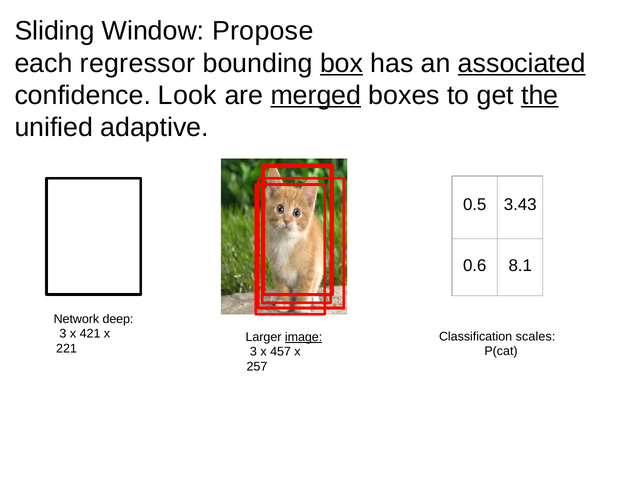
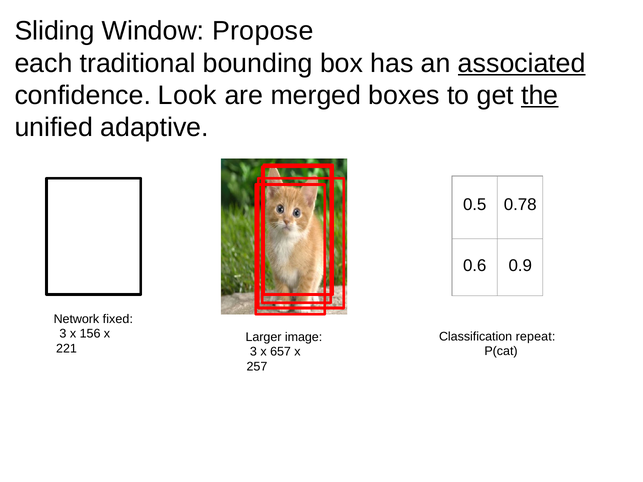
regressor: regressor -> traditional (138, 63)
box underline: present -> none (342, 63)
merged underline: present -> none (316, 95)
3.43: 3.43 -> 0.78 (520, 205)
8.1: 8.1 -> 0.9 (520, 266)
deep: deep -> fixed (118, 319)
421: 421 -> 156 (90, 334)
scales: scales -> repeat (536, 337)
image underline: present -> none (304, 337)
457: 457 -> 657 (281, 352)
